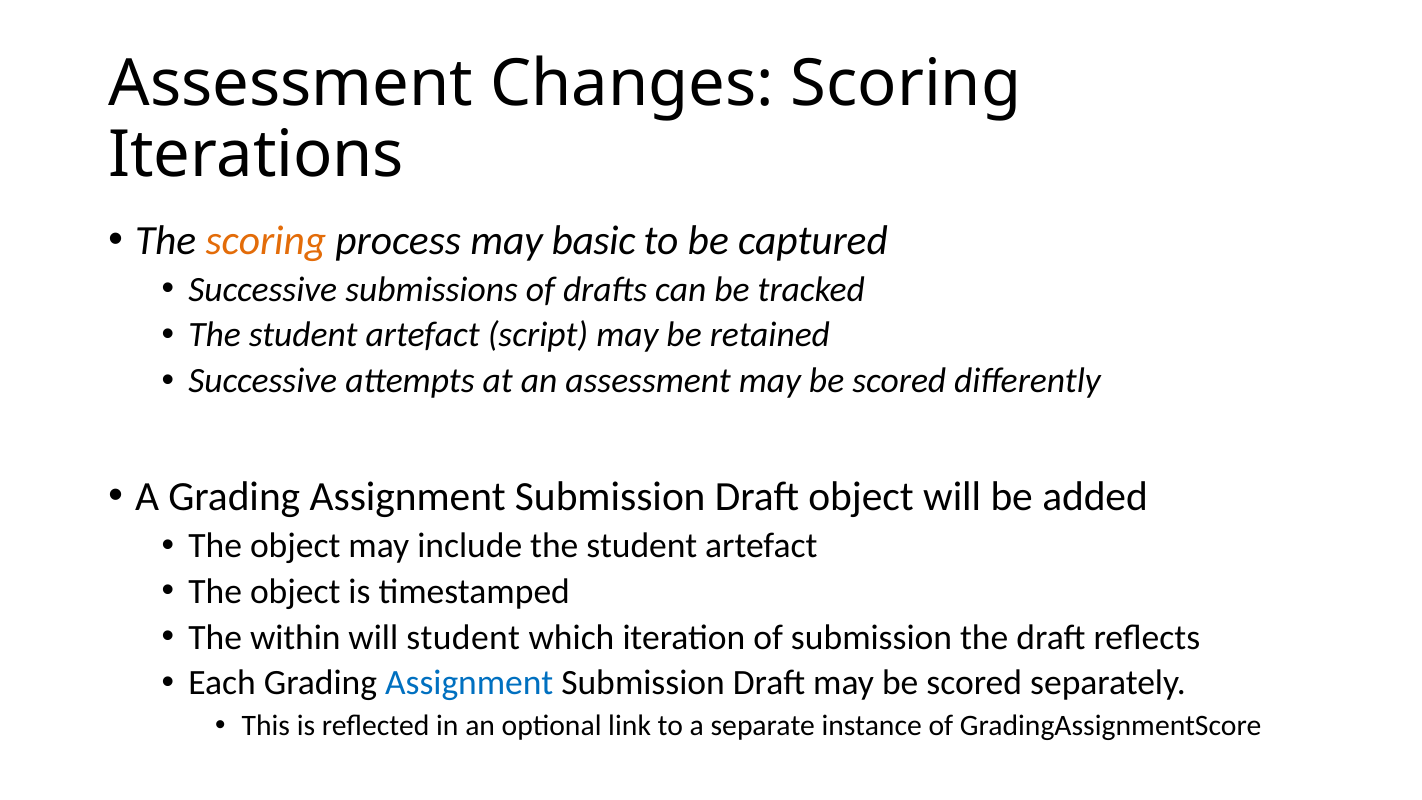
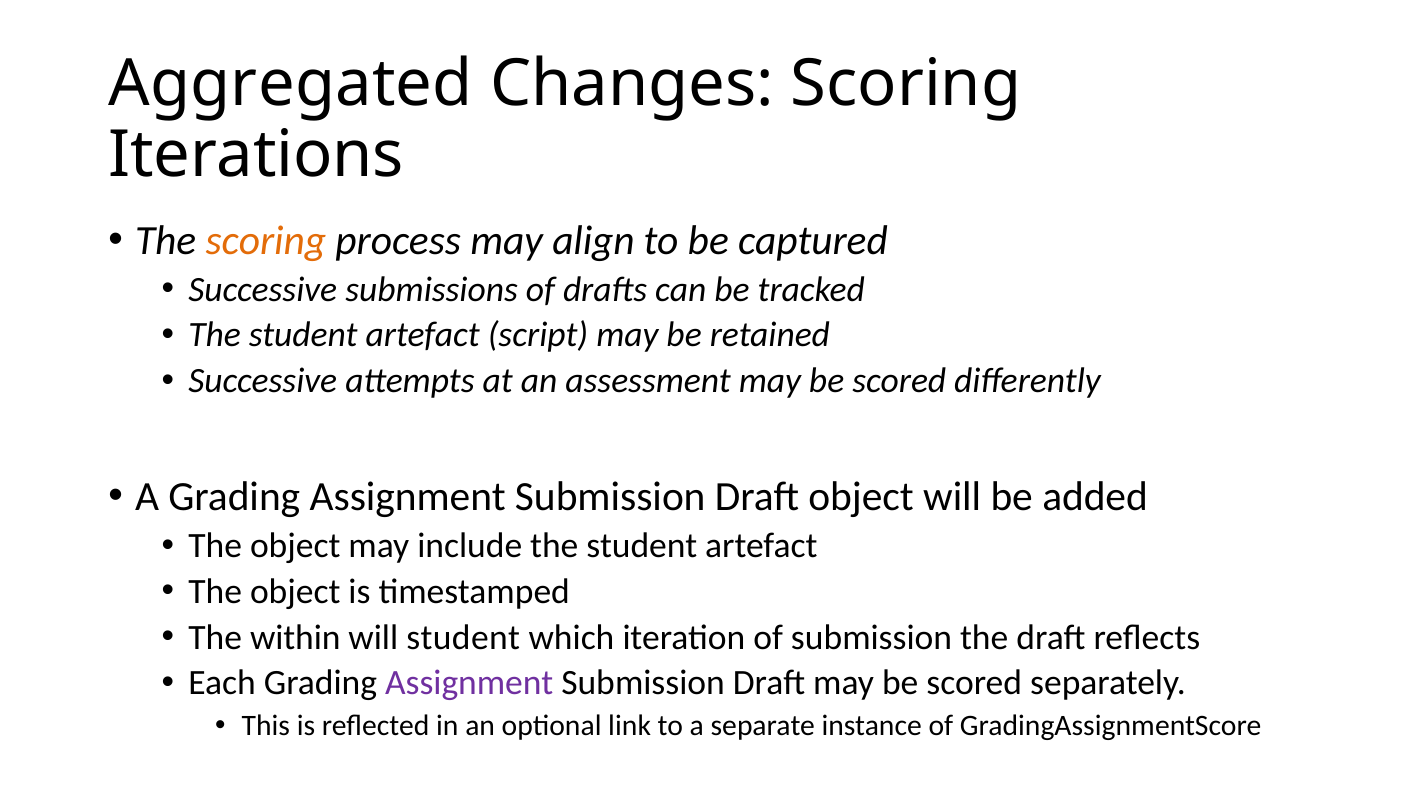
Assessment: Assessment -> Aggregated (291, 84)
basic: basic -> align (593, 240)
Assignment colour: blue -> purple (469, 683)
